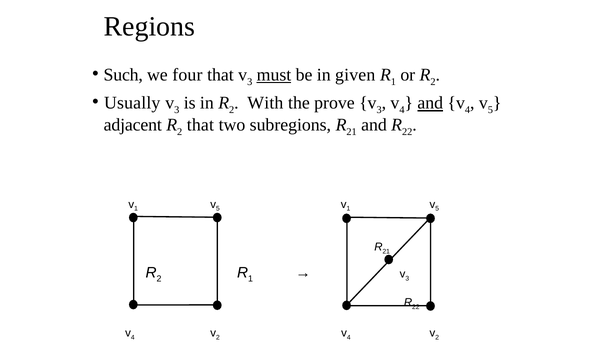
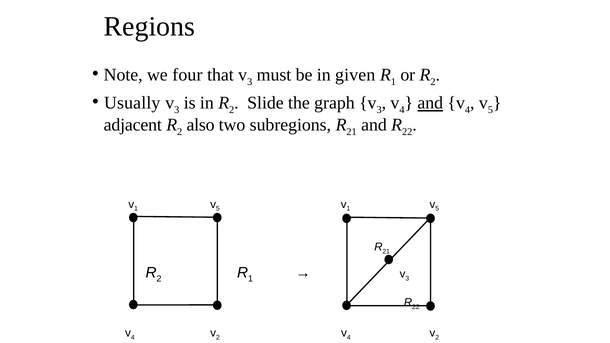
Such: Such -> Note (123, 75)
must underline: present -> none (274, 75)
With: With -> Slide (265, 103)
prove: prove -> graph (334, 103)
that: that -> also (201, 125)
